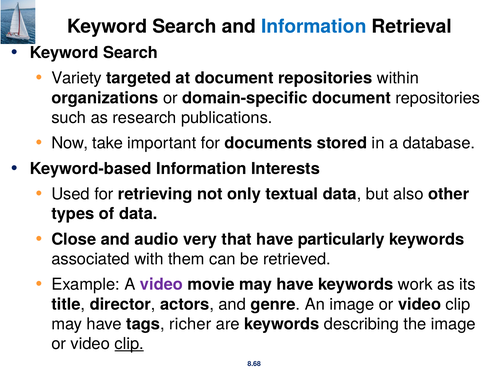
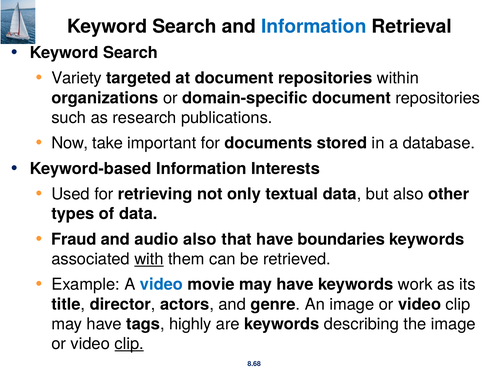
Close: Close -> Fraud (74, 240)
audio very: very -> also (200, 240)
particularly: particularly -> boundaries (341, 240)
with underline: none -> present (149, 259)
video colour: purple -> blue (161, 285)
richer: richer -> highly (190, 324)
